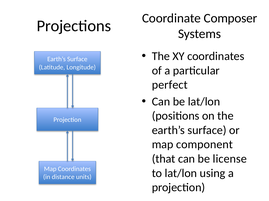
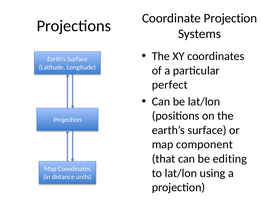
Coordinate Composer: Composer -> Projection (230, 18)
license: license -> editing (230, 159)
